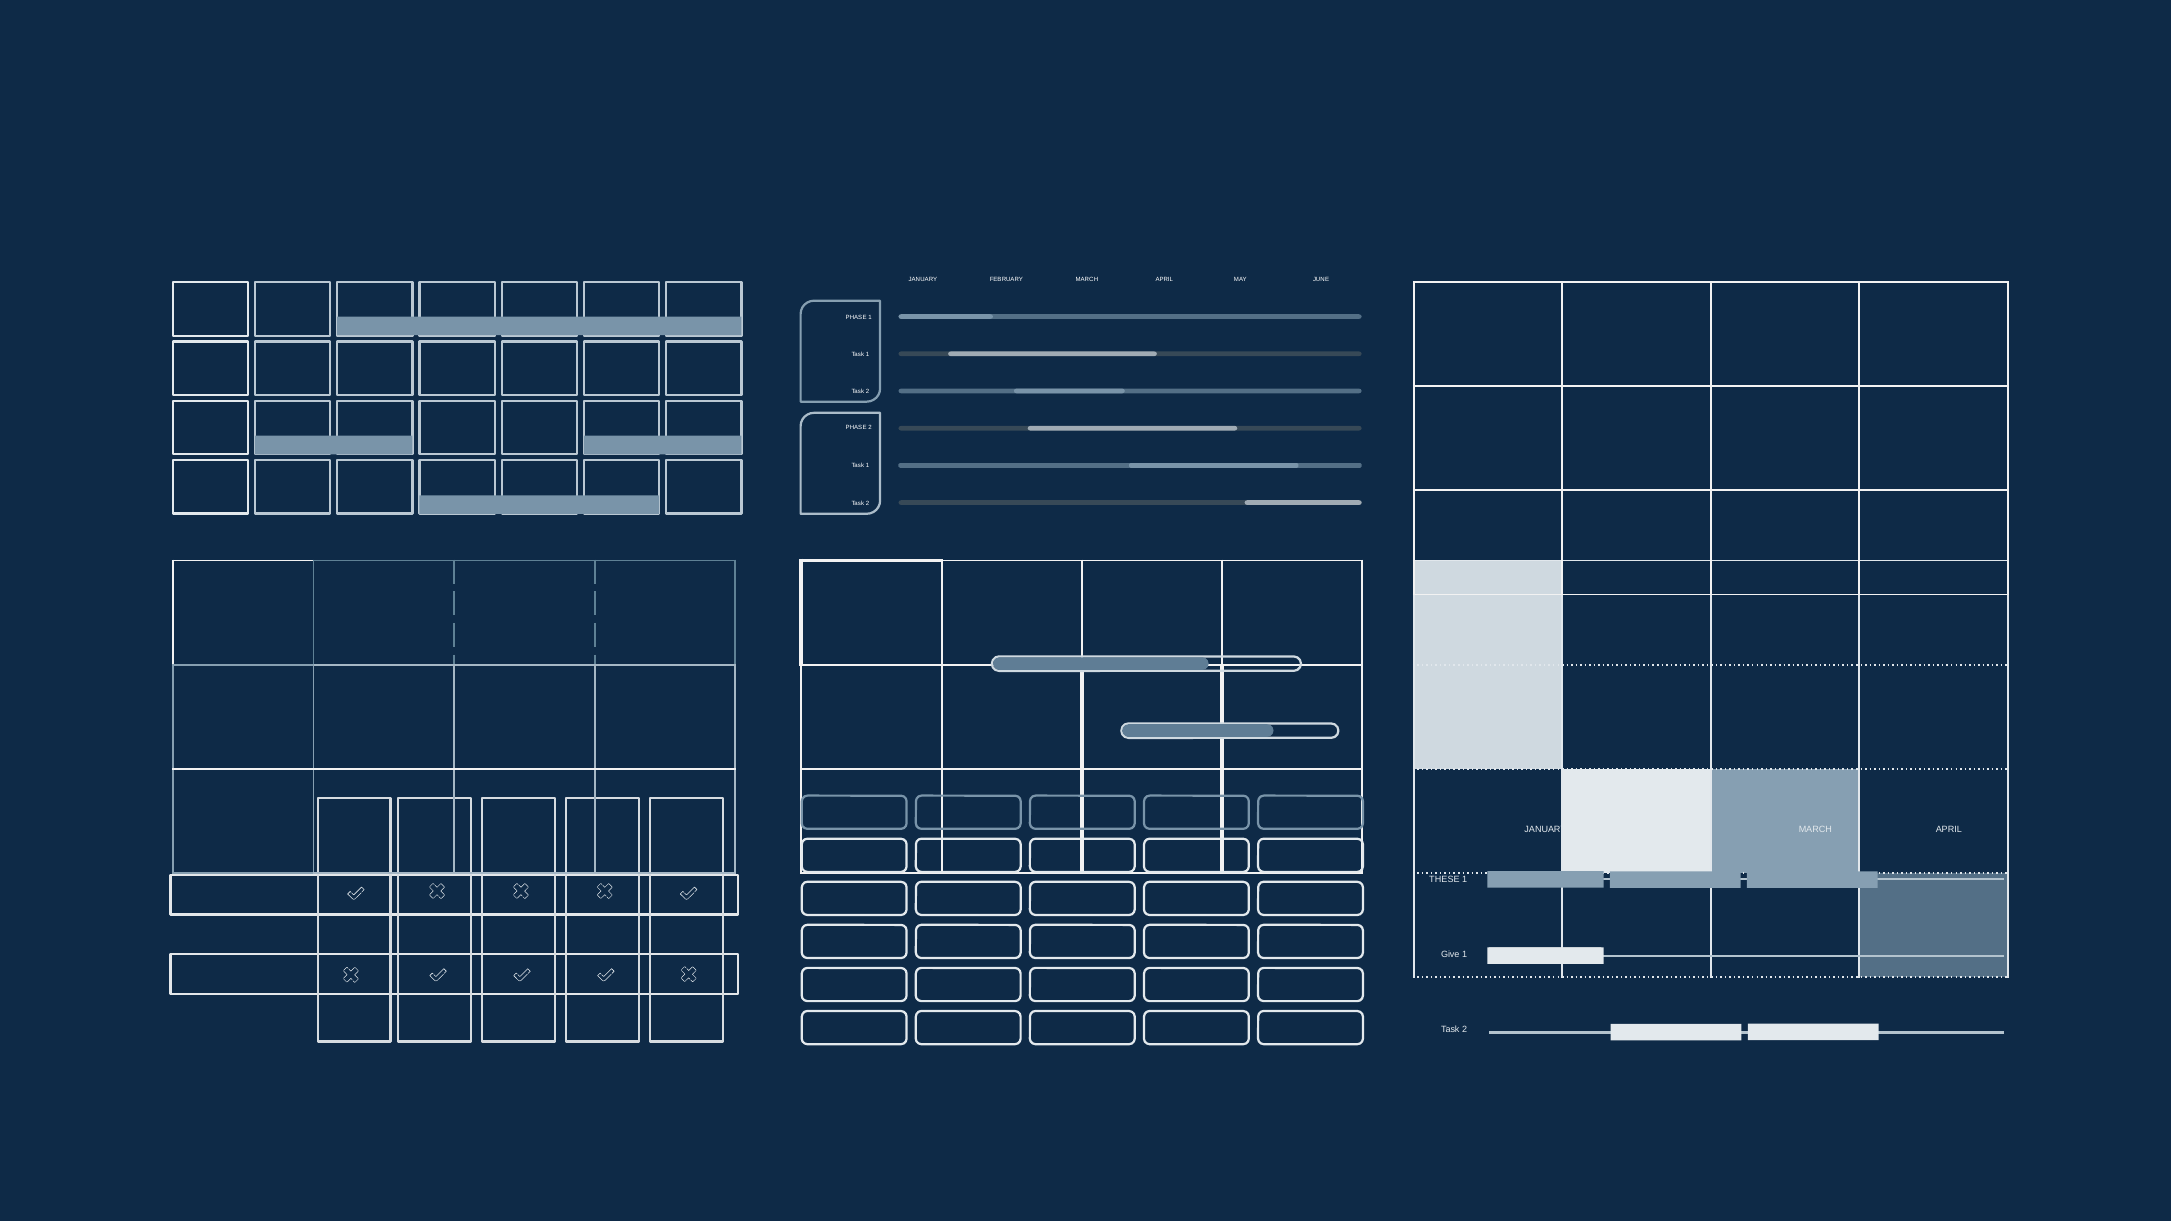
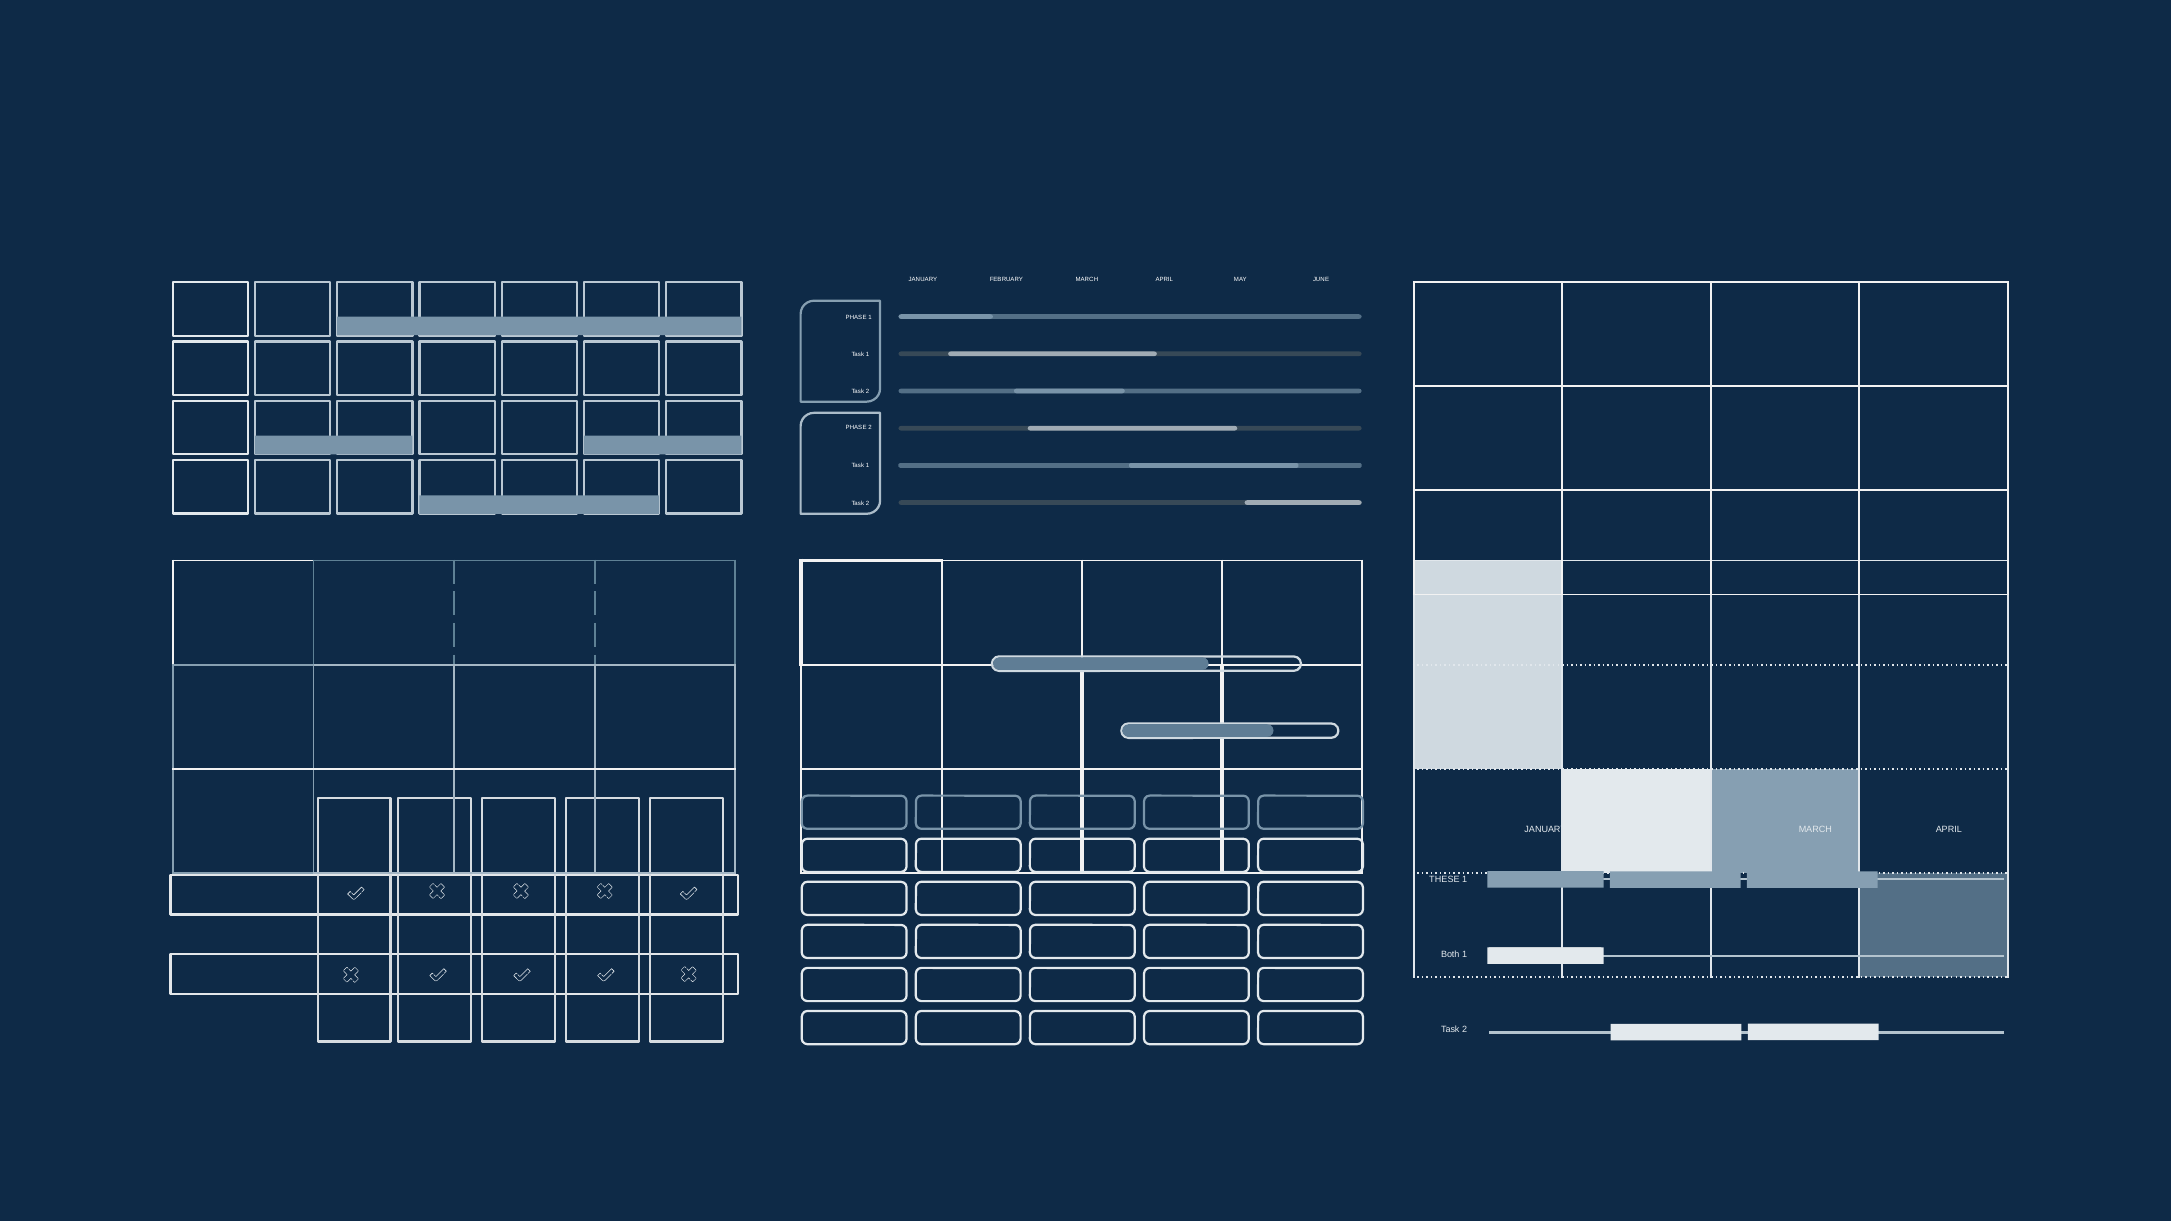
Give: Give -> Both (1450, 955)
